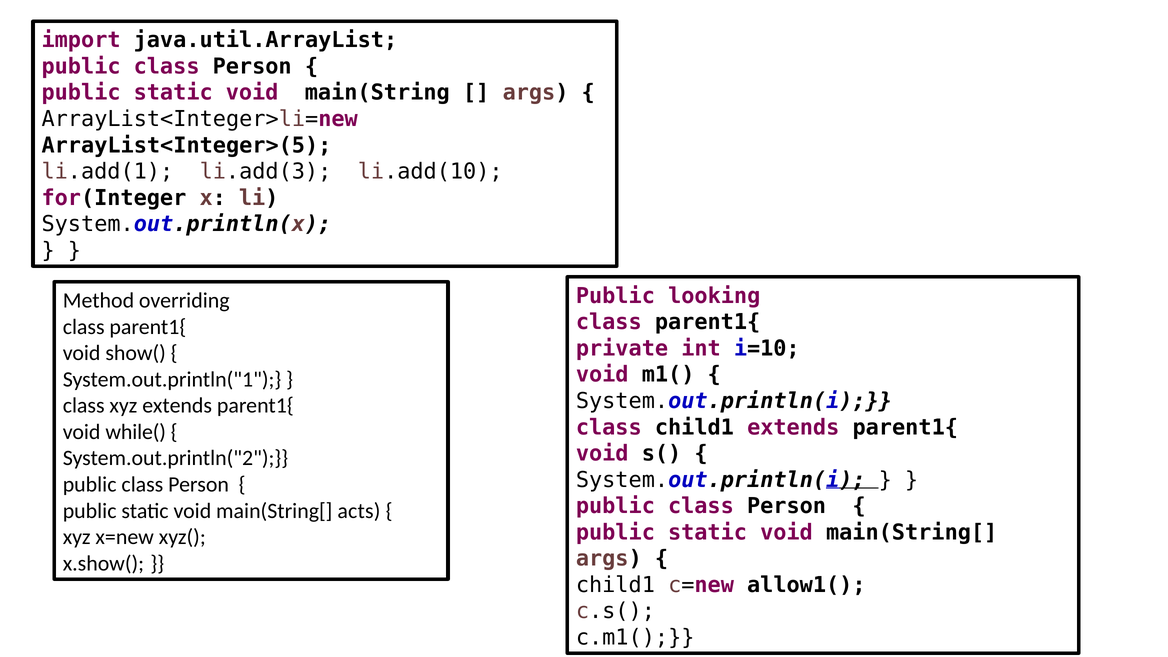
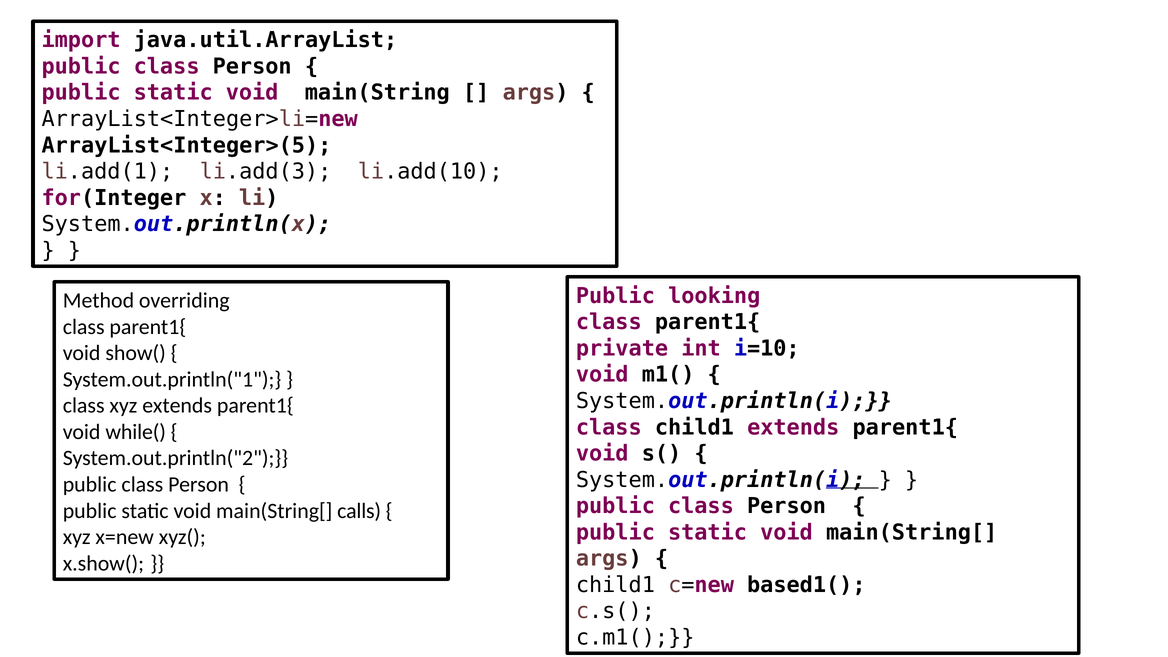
acts: acts -> calls (359, 511)
allow1(: allow1( -> based1( (806, 585)
